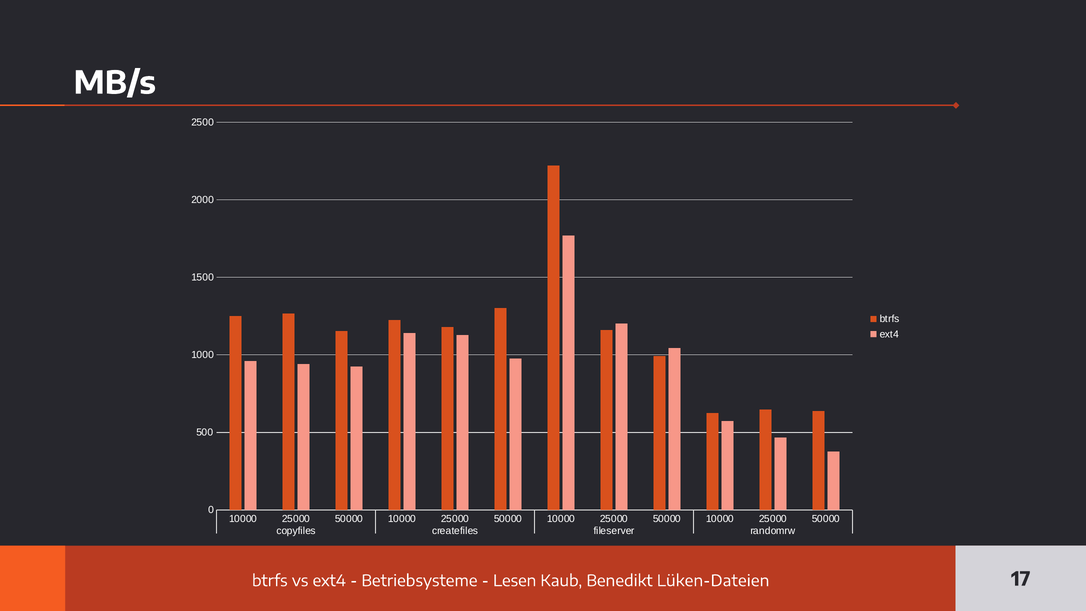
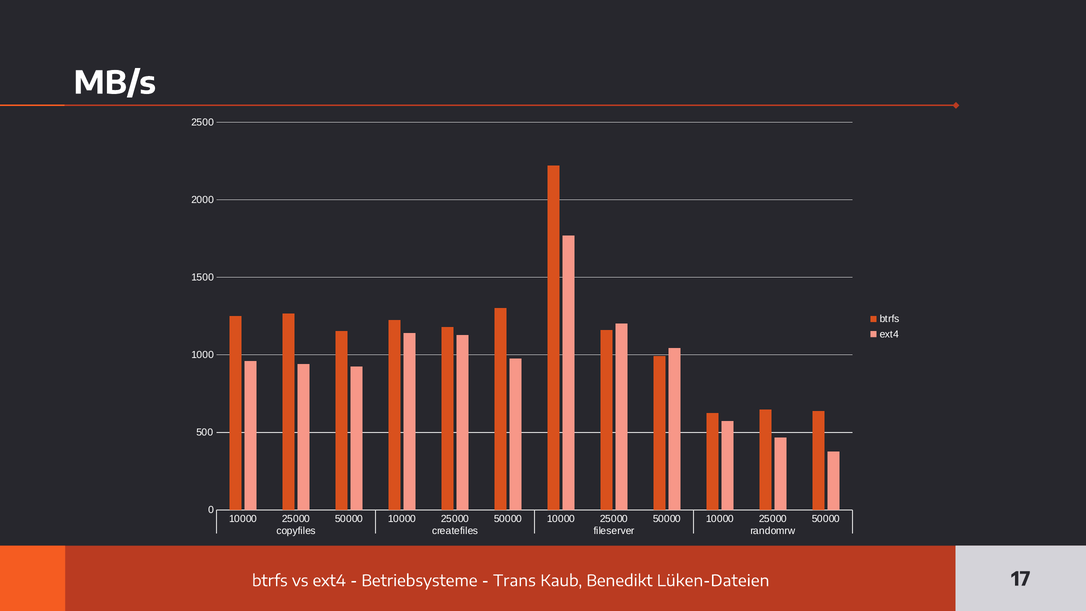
Lesen: Lesen -> Trans (515, 581)
